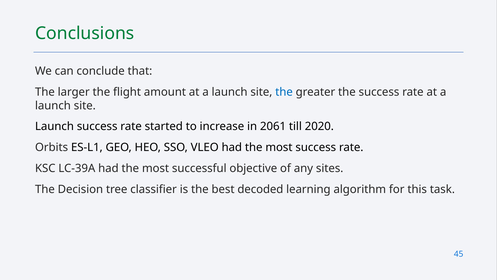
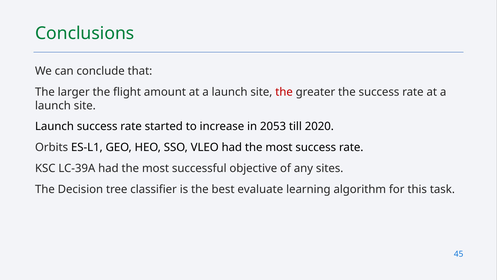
the colour: blue -> red (284, 92)
2061: 2061 -> 2053 (273, 126)
decoded: decoded -> evaluate (260, 189)
